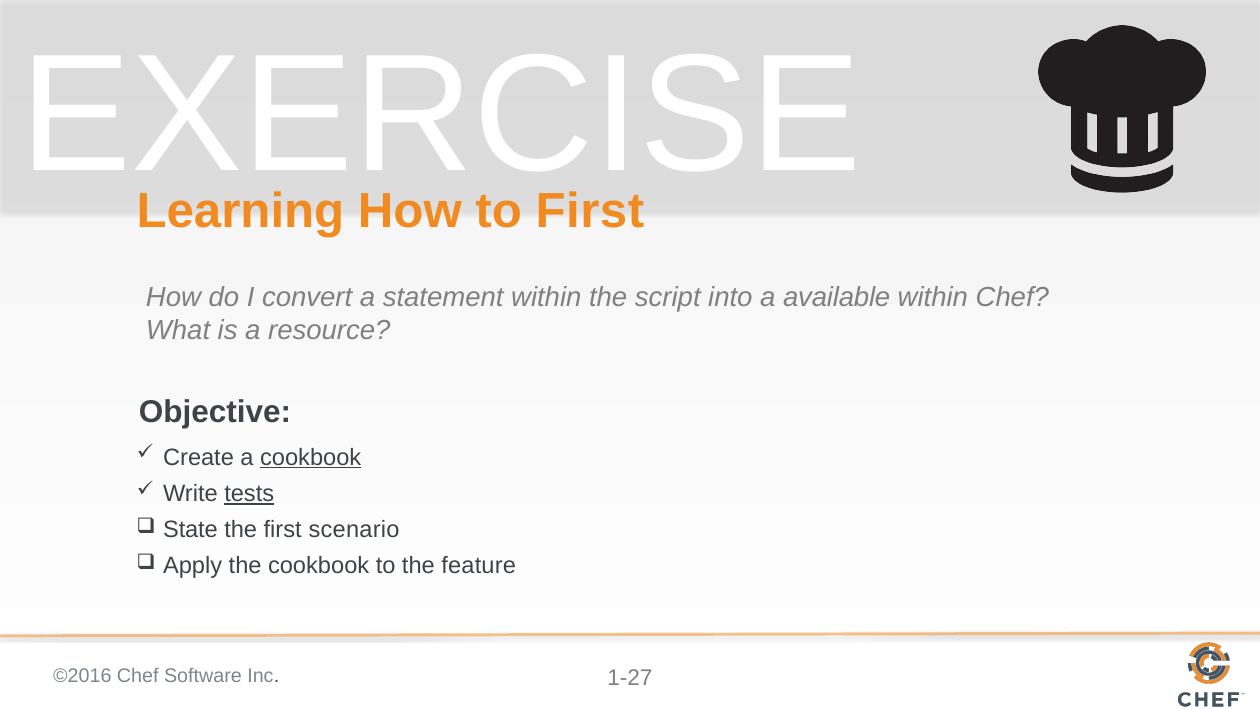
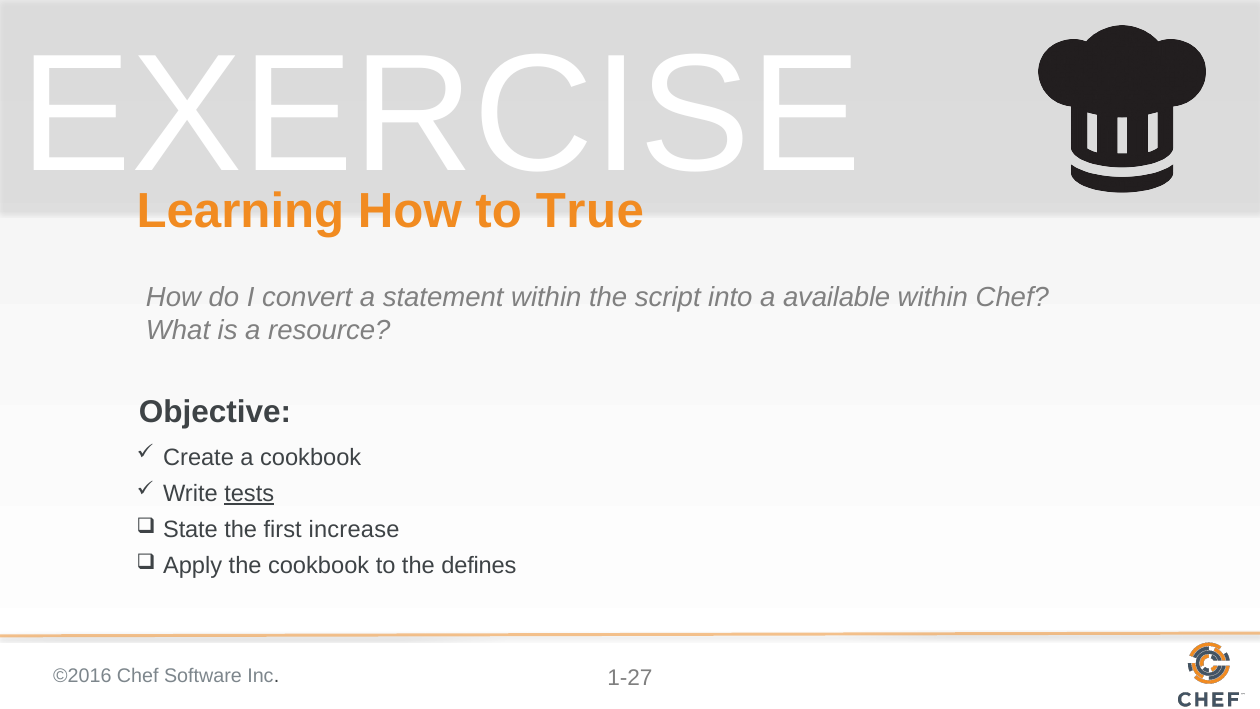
to First: First -> True (590, 211)
cookbook underline: present -> none (311, 457)
scenario: scenario -> increase (354, 530)
feature: feature -> defines (479, 566)
